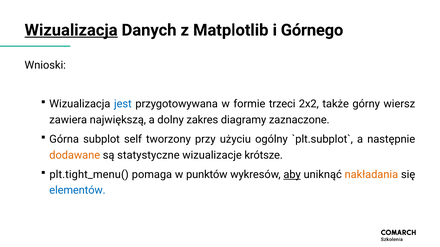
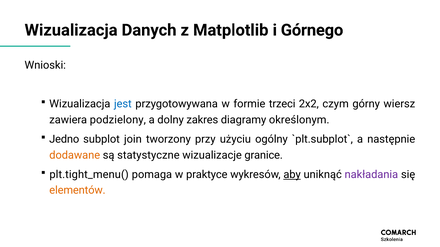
Wizualizacja underline: present -> none (71, 30)
także: także -> czym (336, 104)
największą: największą -> podzielony (118, 120)
zaznaczone: zaznaczone -> określonym (299, 120)
Górna: Górna -> Jedno (64, 140)
self: self -> join (133, 140)
krótsze: krótsze -> granice (264, 155)
punktów: punktów -> praktyce (207, 175)
nakładania colour: orange -> purple (371, 175)
elementów colour: blue -> orange (77, 191)
